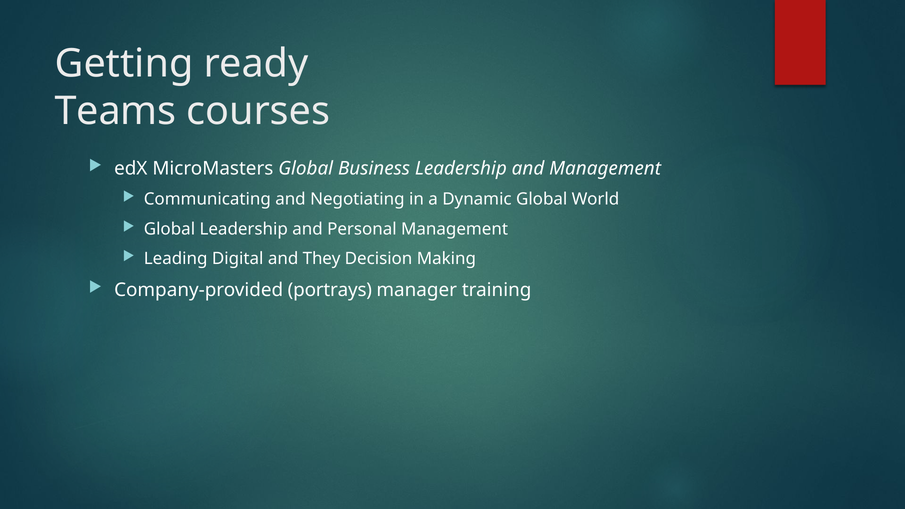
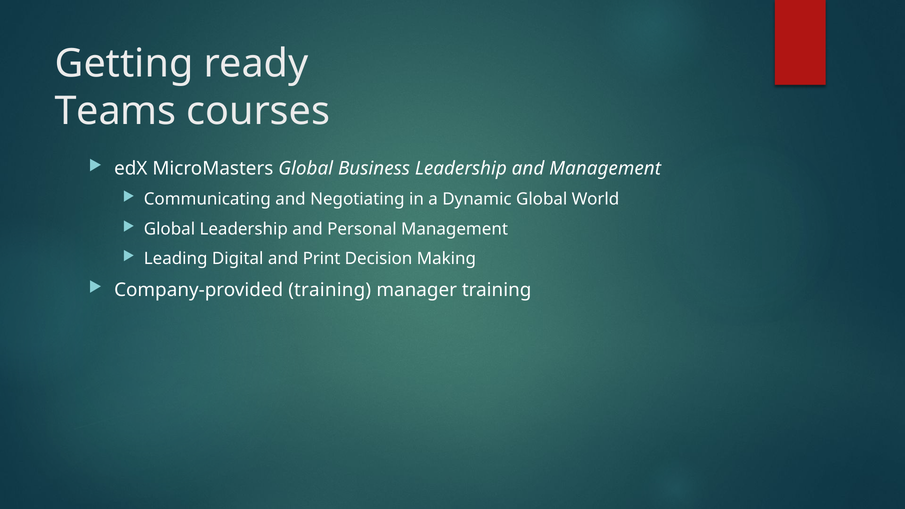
They: They -> Print (322, 259)
Company-provided portrays: portrays -> training (330, 290)
